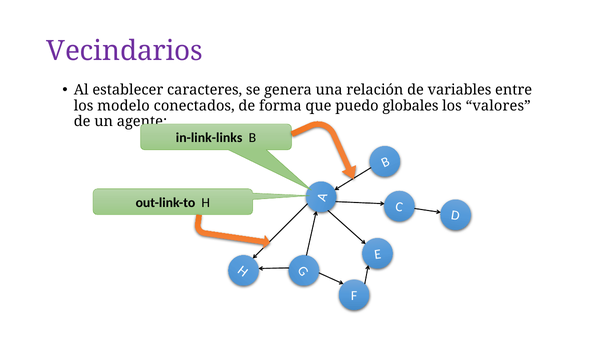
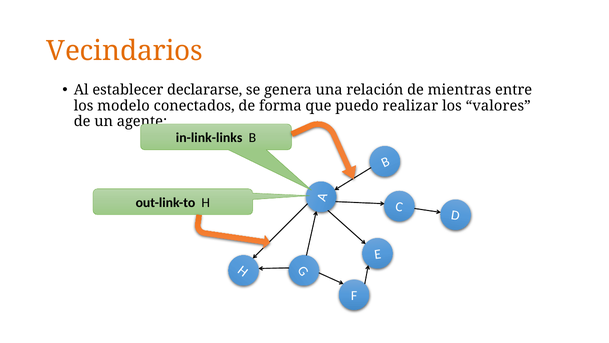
Vecindarios colour: purple -> orange (125, 51)
caracteres: caracteres -> declararse (205, 90)
variables: variables -> mientras (459, 90)
globales: globales -> realizar (410, 106)
